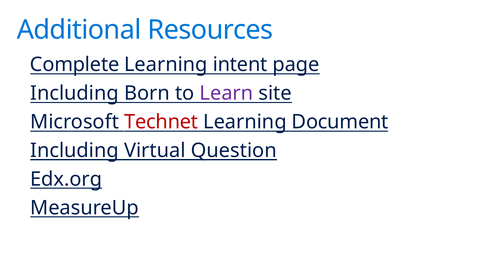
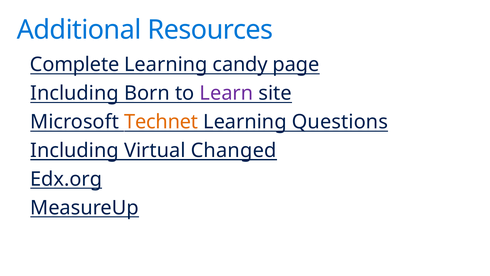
intent: intent -> candy (240, 65)
Technet colour: red -> orange (161, 122)
Document: Document -> Questions (340, 122)
Question: Question -> Changed (234, 150)
